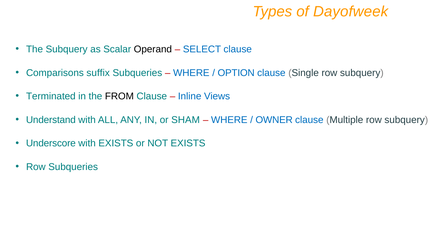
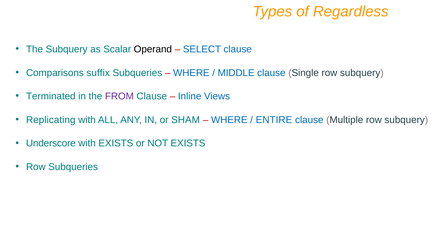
Dayofweek: Dayofweek -> Regardless (351, 12)
OPTION: OPTION -> MIDDLE (236, 73)
FROM colour: black -> purple (119, 96)
Understand: Understand -> Replicating (51, 120)
OWNER: OWNER -> ENTIRE (274, 120)
